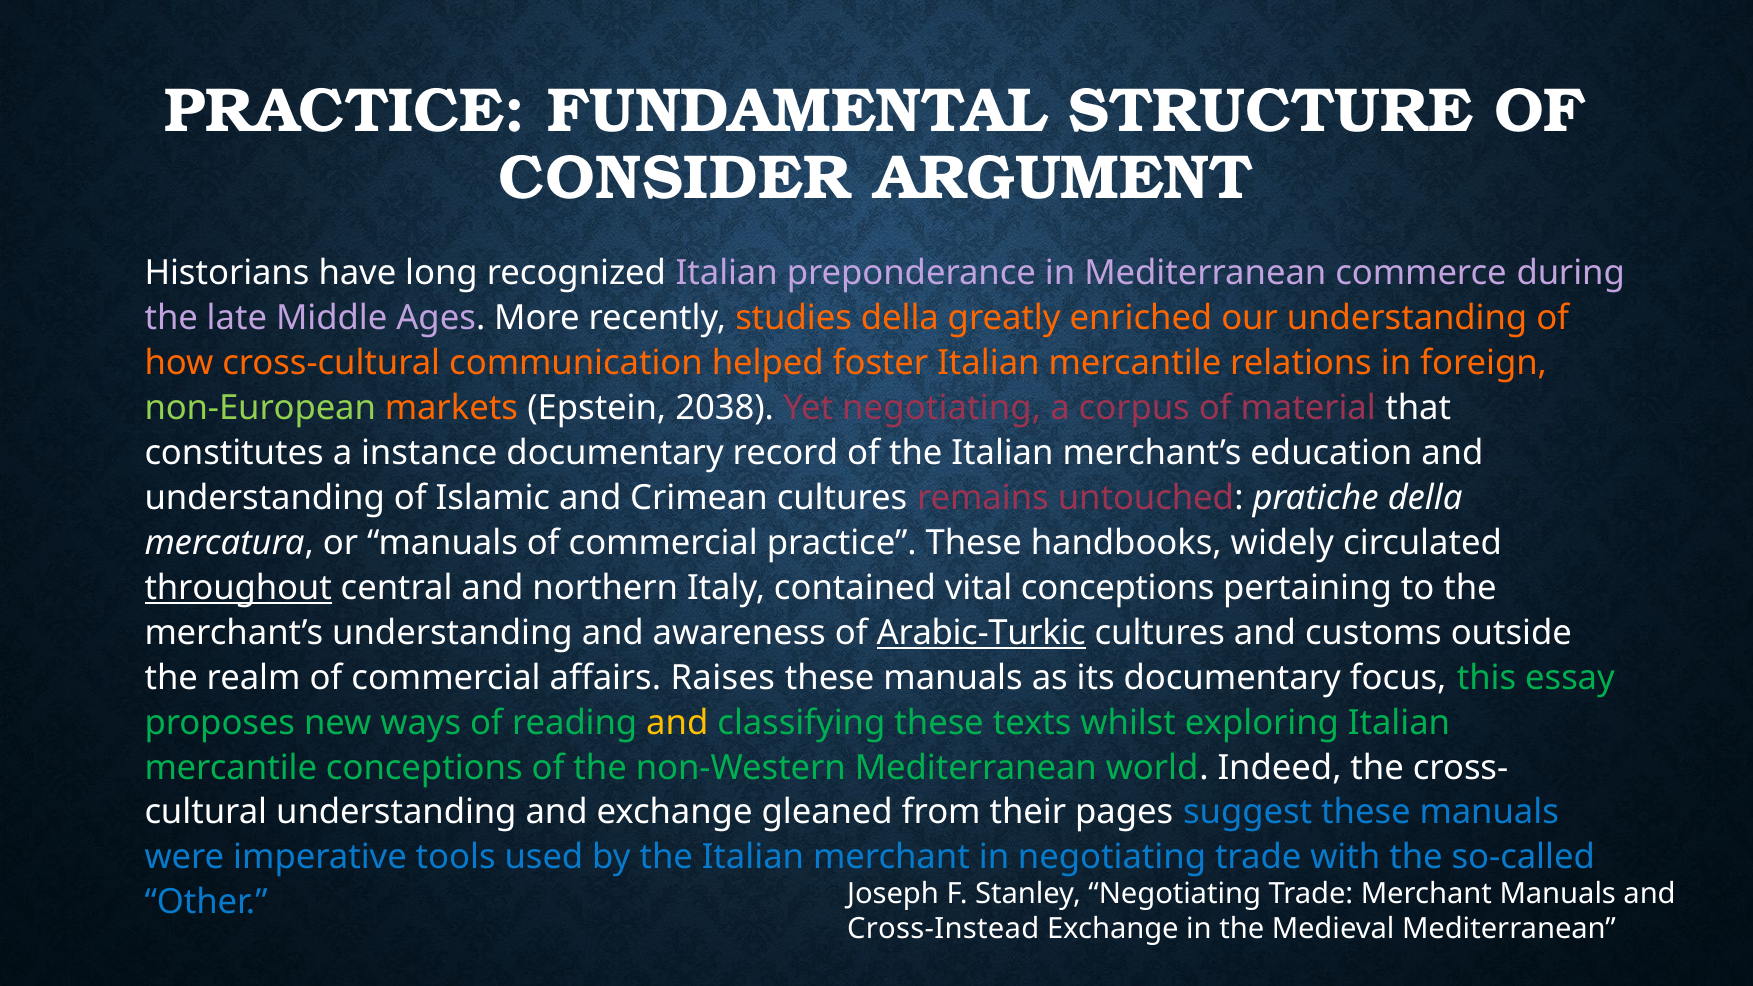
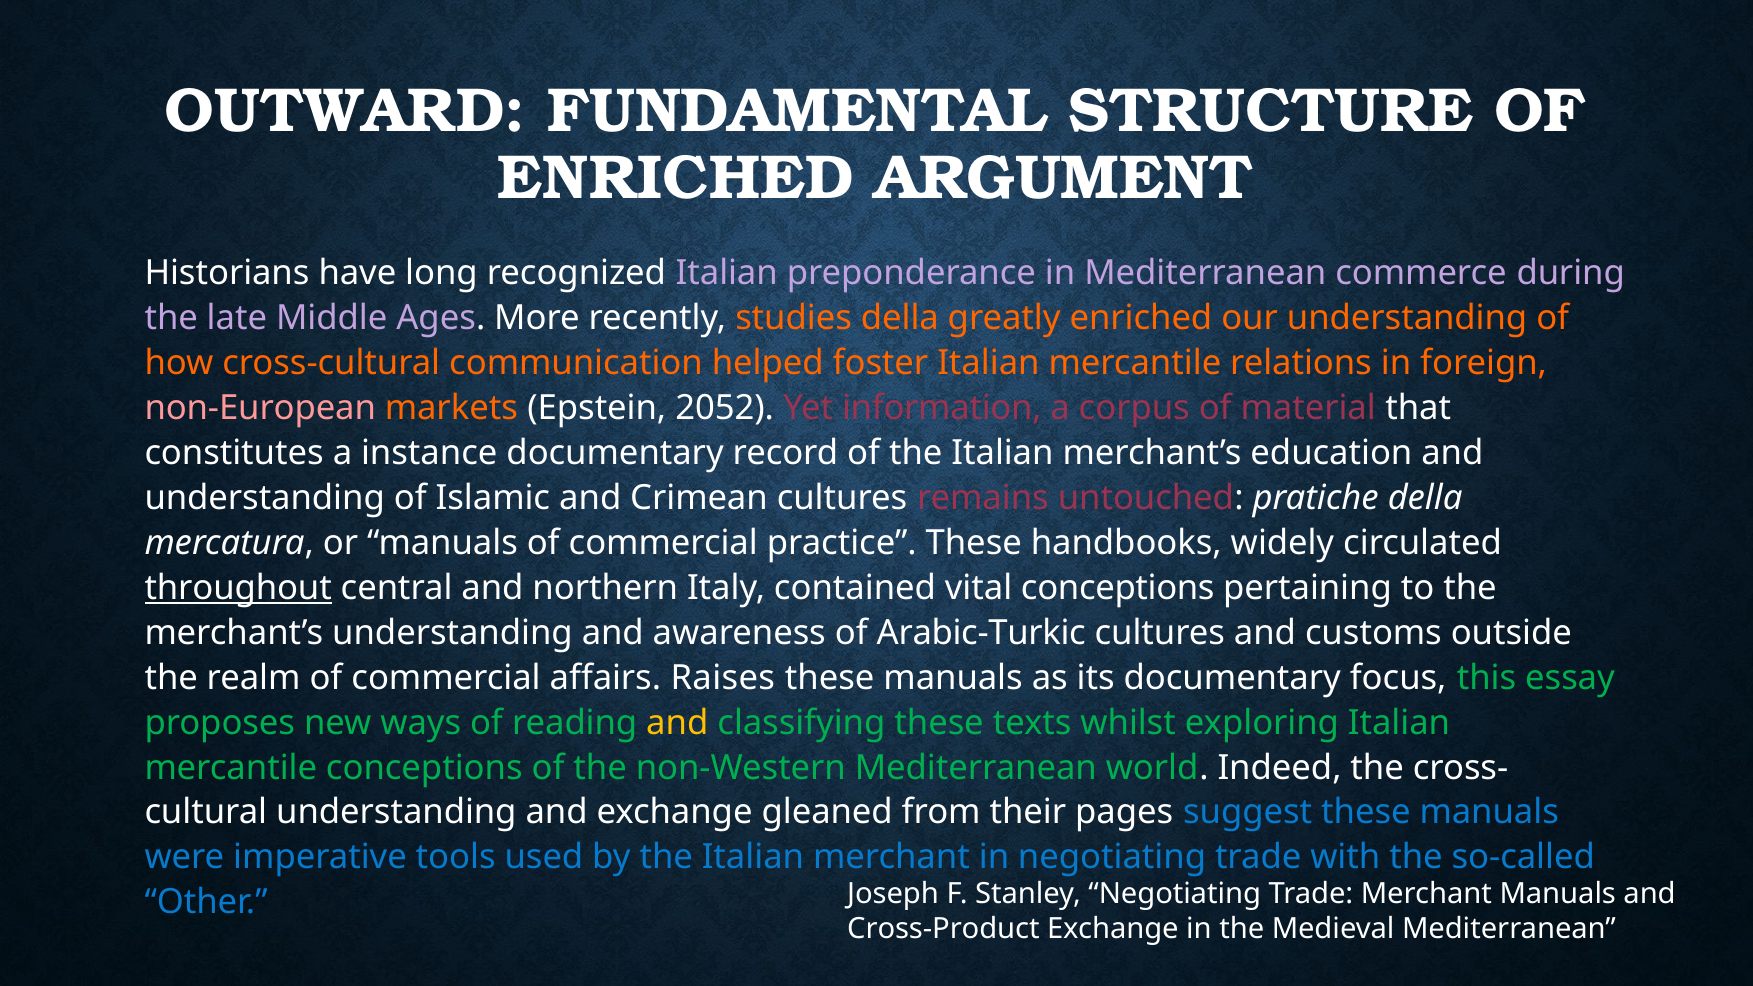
PRACTICE: PRACTICE -> OUTWARD (345, 111)
CONSIDER: CONSIDER -> ENRICHED (676, 178)
non-European colour: light green -> pink (260, 408)
2038: 2038 -> 2052 (725, 408)
Yet negotiating: negotiating -> information (942, 408)
Arabic-Turkic underline: present -> none (981, 633)
Cross-Instead: Cross-Instead -> Cross-Product (943, 929)
